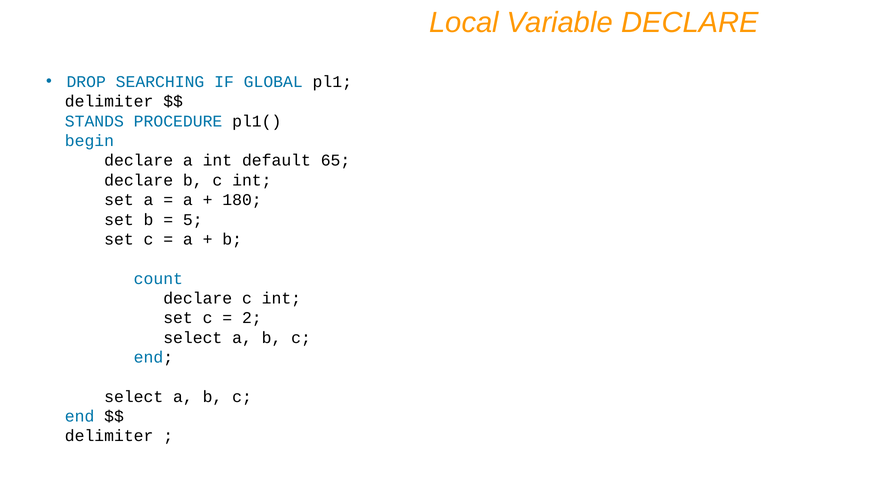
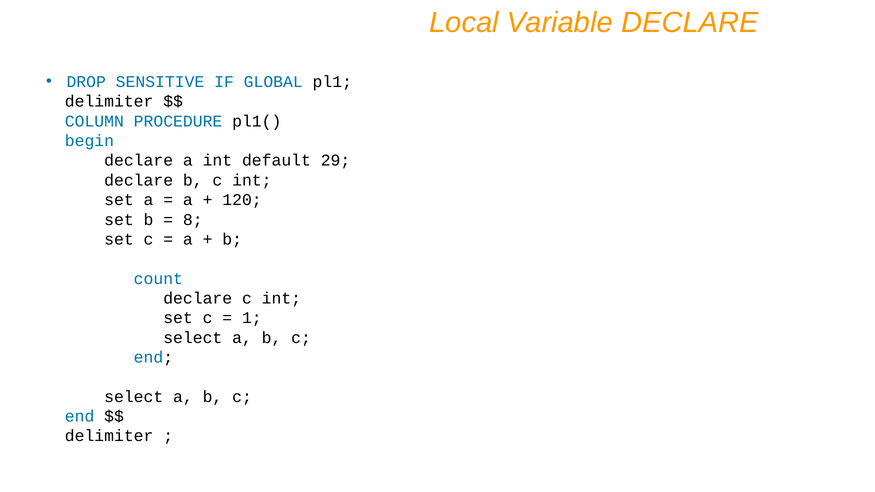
SEARCHING: SEARCHING -> SENSITIVE (160, 82)
STANDS: STANDS -> COLUMN (94, 121)
65: 65 -> 29 (336, 161)
180: 180 -> 120 (242, 200)
5: 5 -> 8 (193, 220)
2: 2 -> 1 (252, 318)
